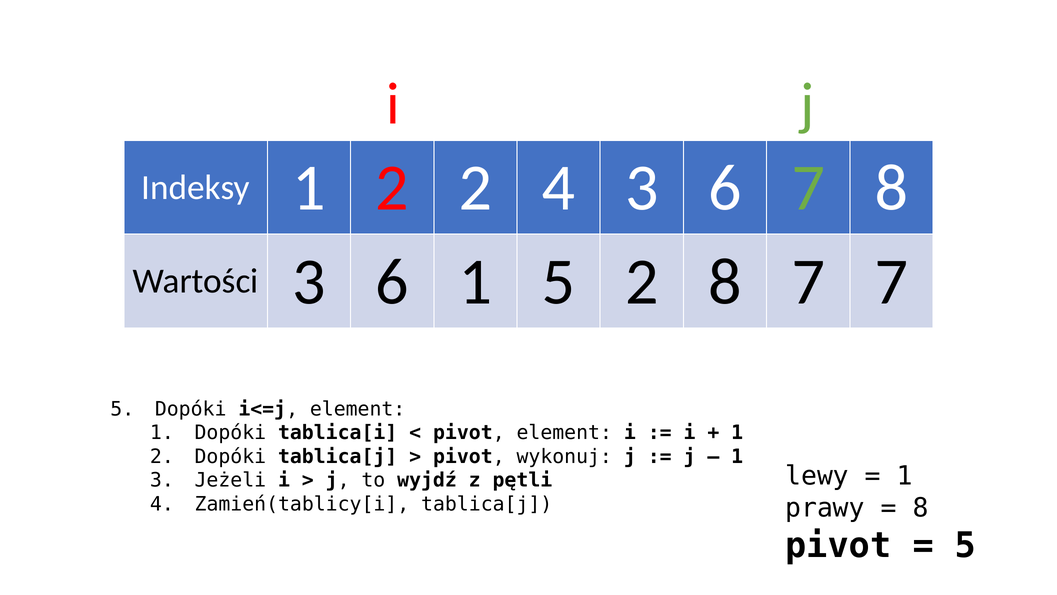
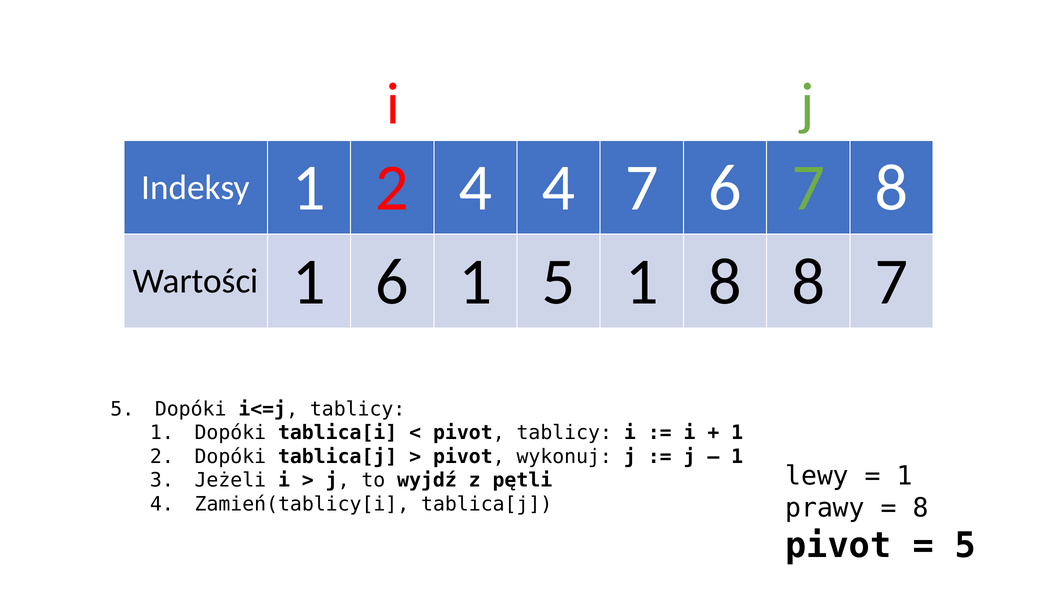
2 2: 2 -> 4 (475, 188)
4 3: 3 -> 7 (642, 188)
Wartości 3: 3 -> 1 (309, 282)
5 2: 2 -> 1 (642, 282)
8 7: 7 -> 8 (808, 282)
i<=j element: element -> tablicy (358, 409)
pivot element: element -> tablicy (564, 433)
